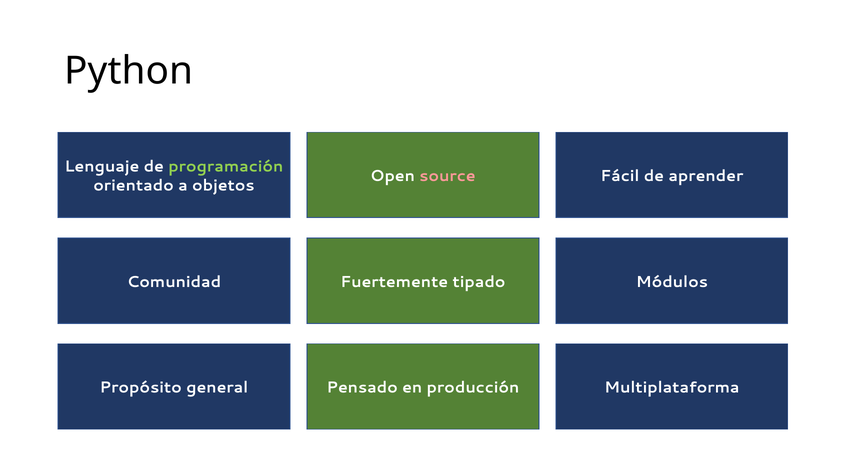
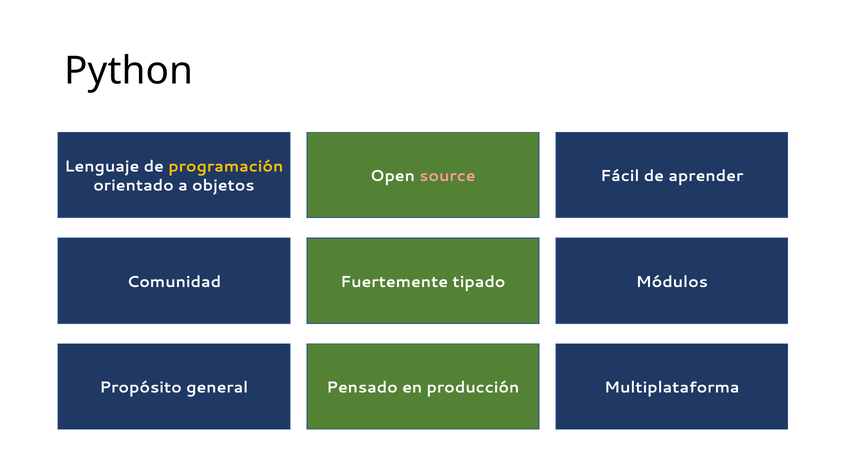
programación colour: light green -> yellow (226, 167)
